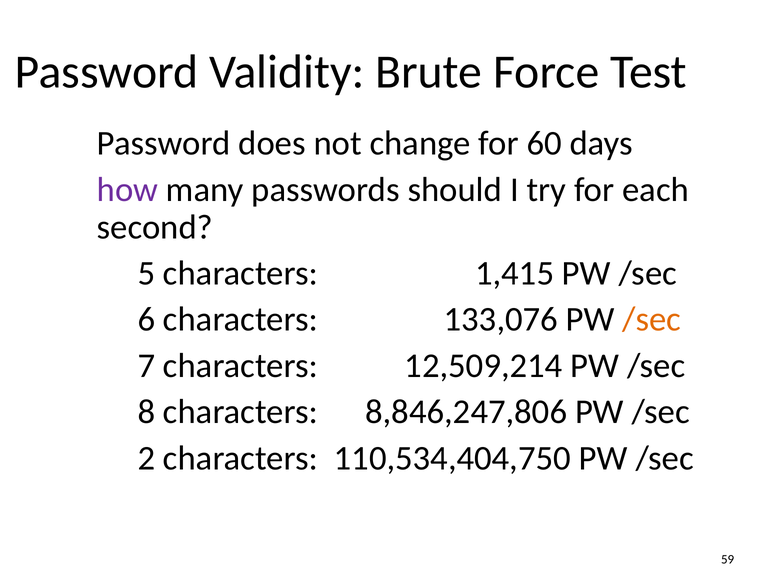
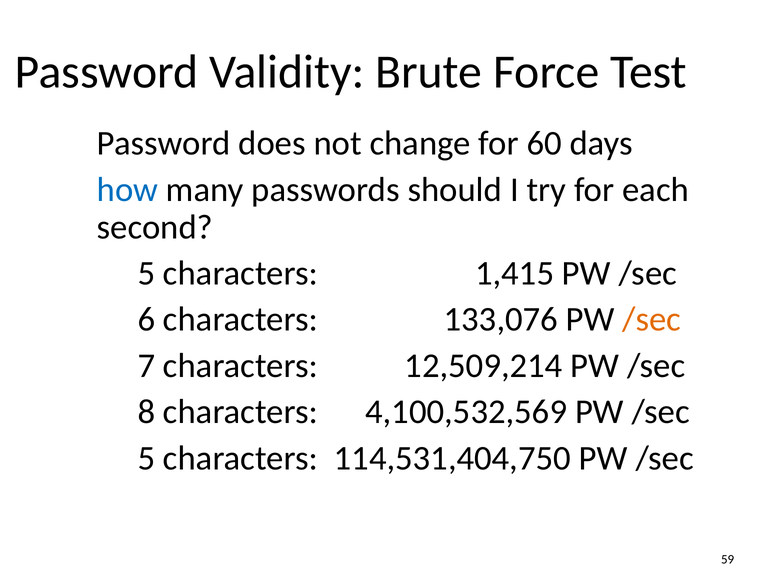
how colour: purple -> blue (128, 190)
8,846,247,806: 8,846,247,806 -> 4,100,532,569 (466, 412)
2: 2 -> 5 (146, 458)
110,534,404,750: 110,534,404,750 -> 114,531,404,750 (452, 458)
